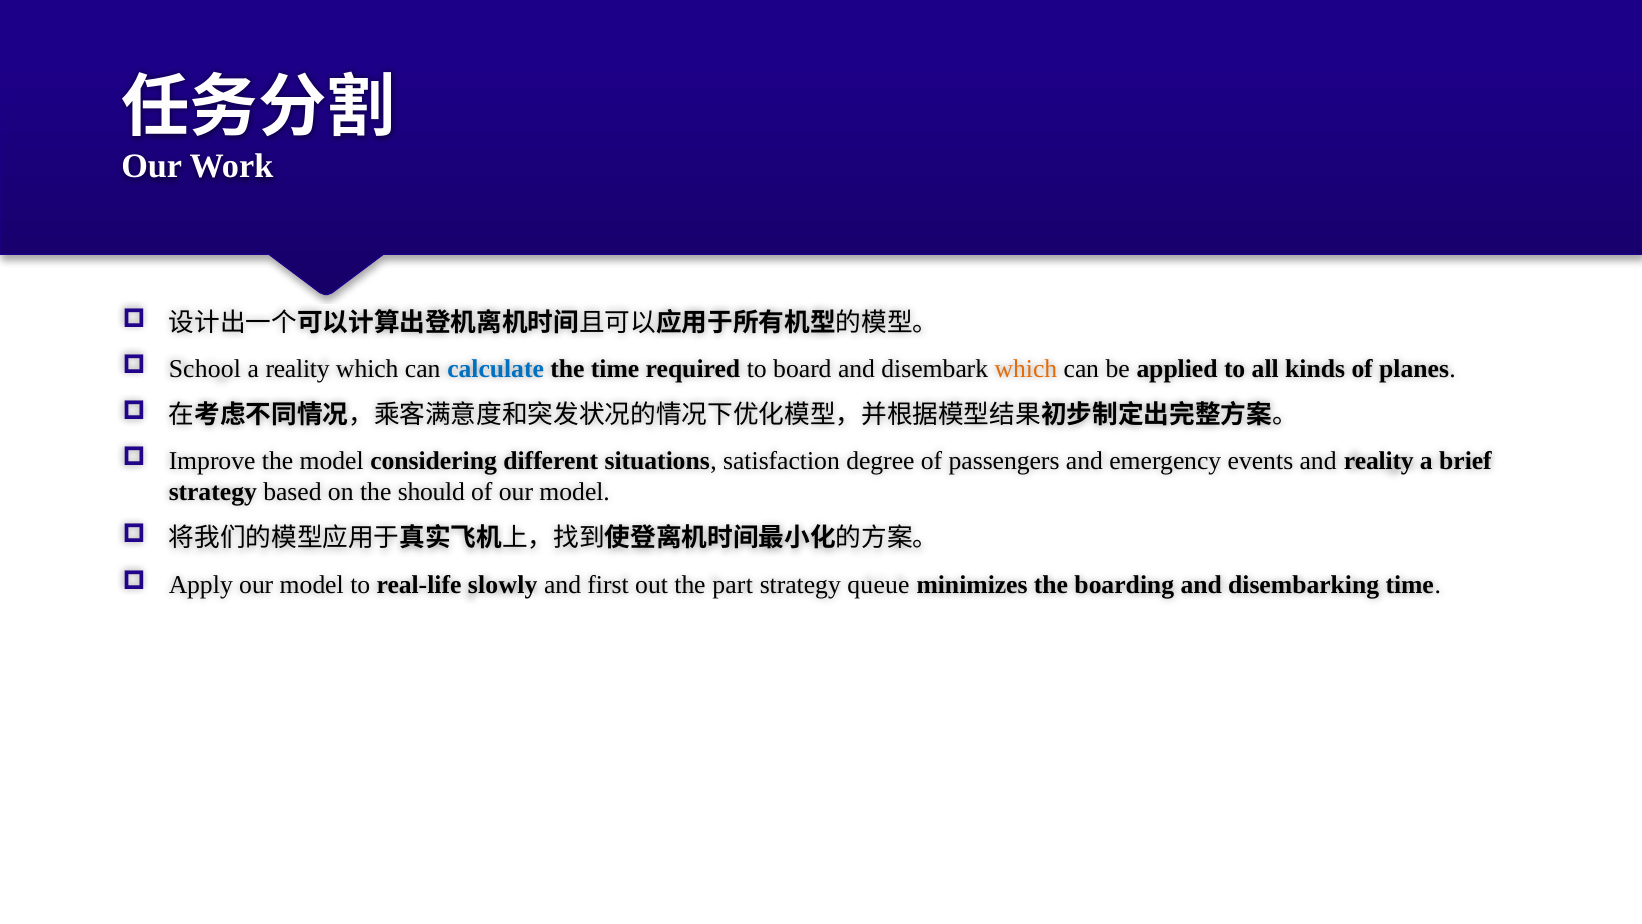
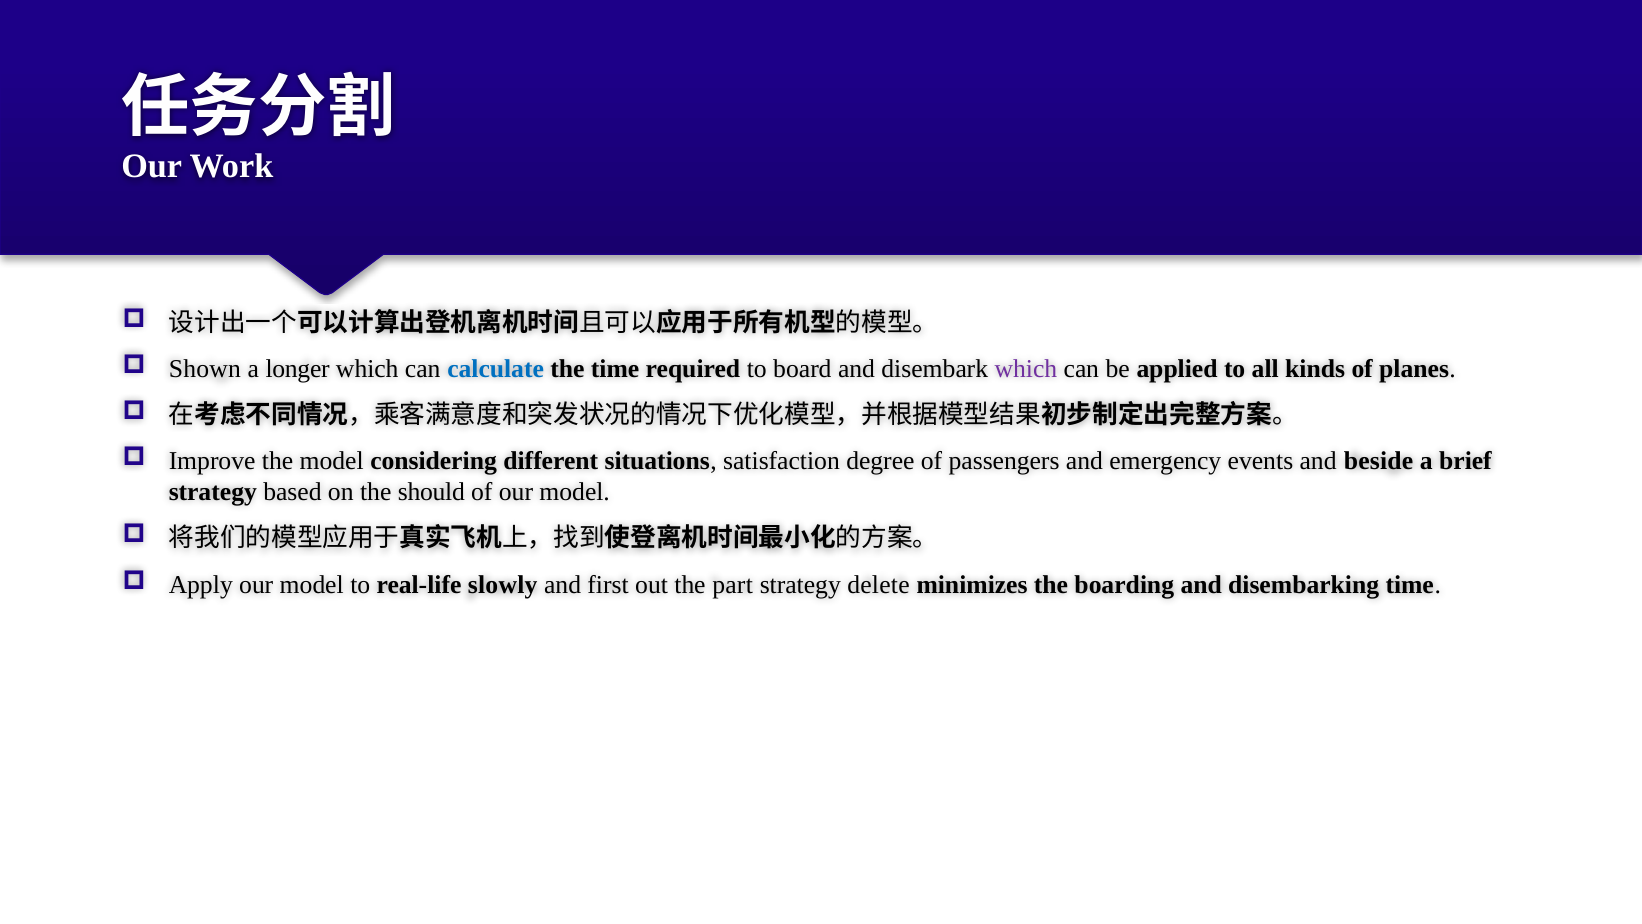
School: School -> Shown (205, 369)
a reality: reality -> longer (298, 369)
which colour: orange -> purple (1026, 369)
and reality: reality -> beside (1379, 461)
queue: queue -> delete (878, 584)
